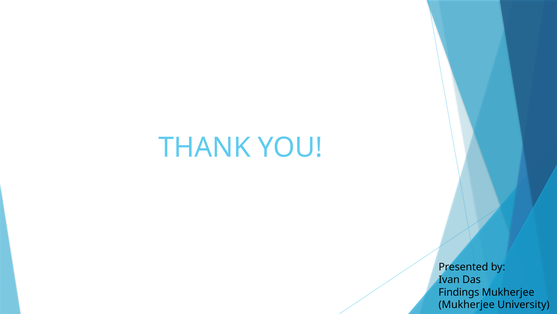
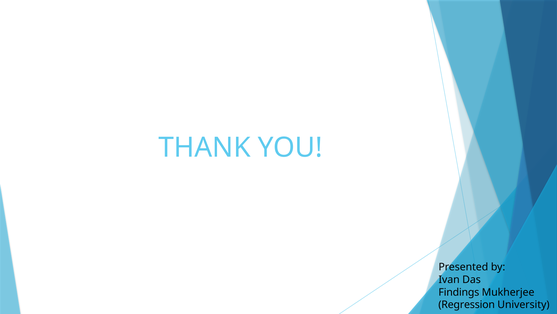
Mukherjee: Mukherjee -> Regression (467, 304)
